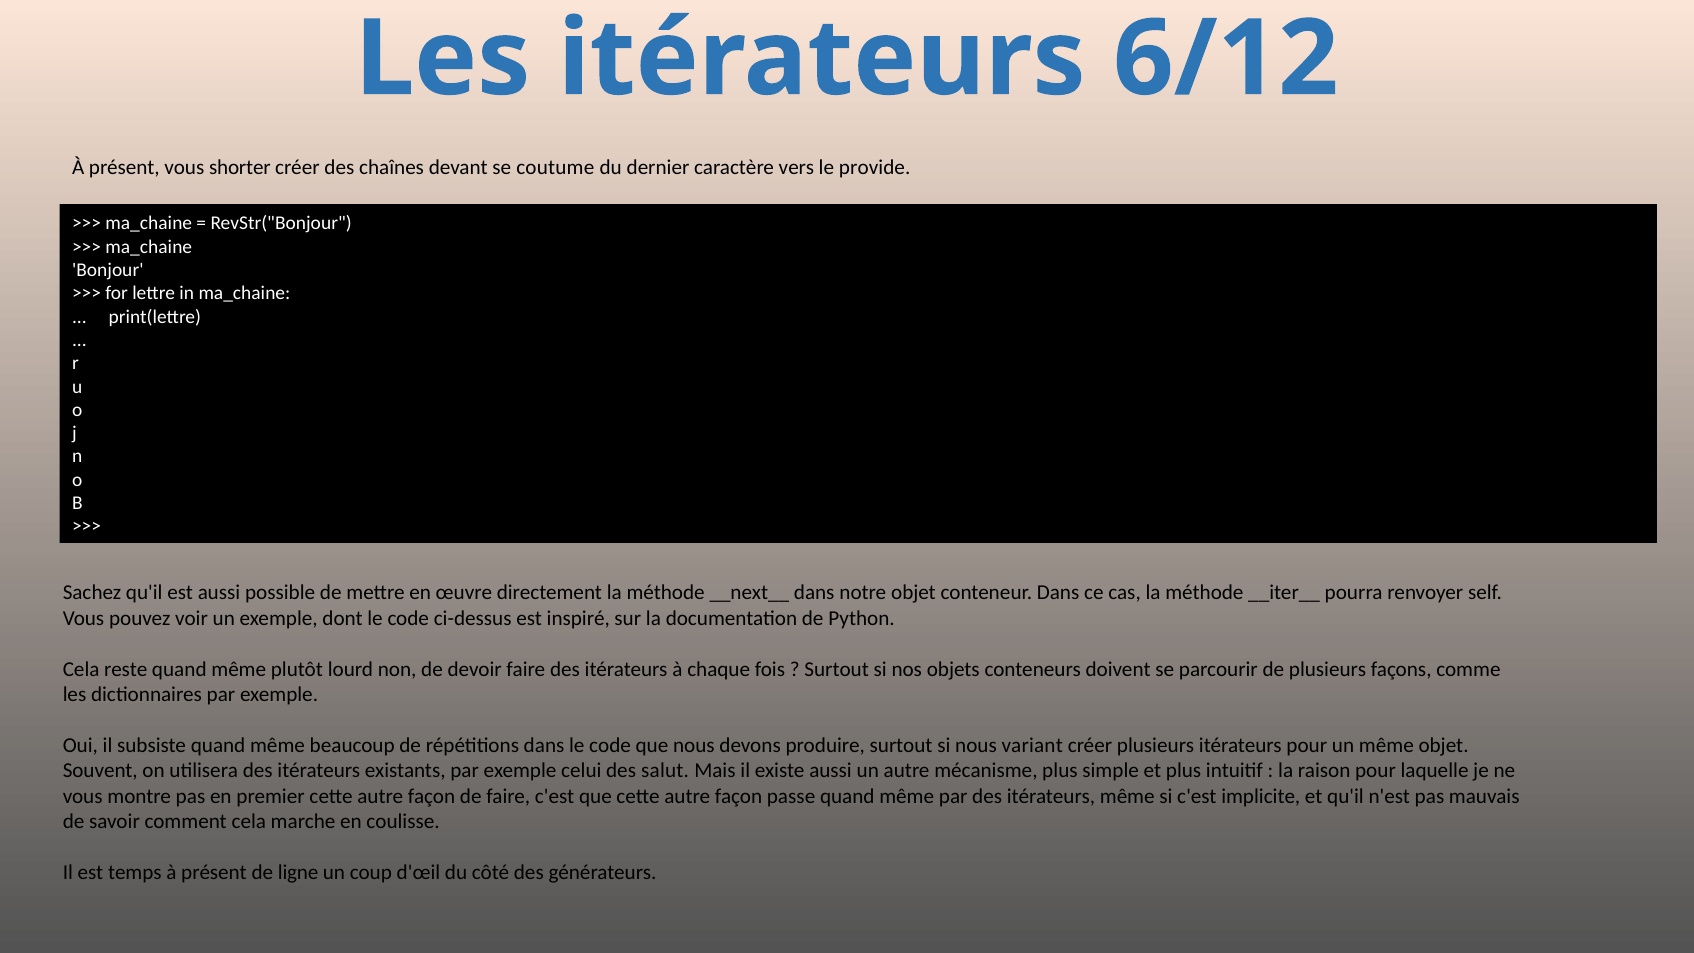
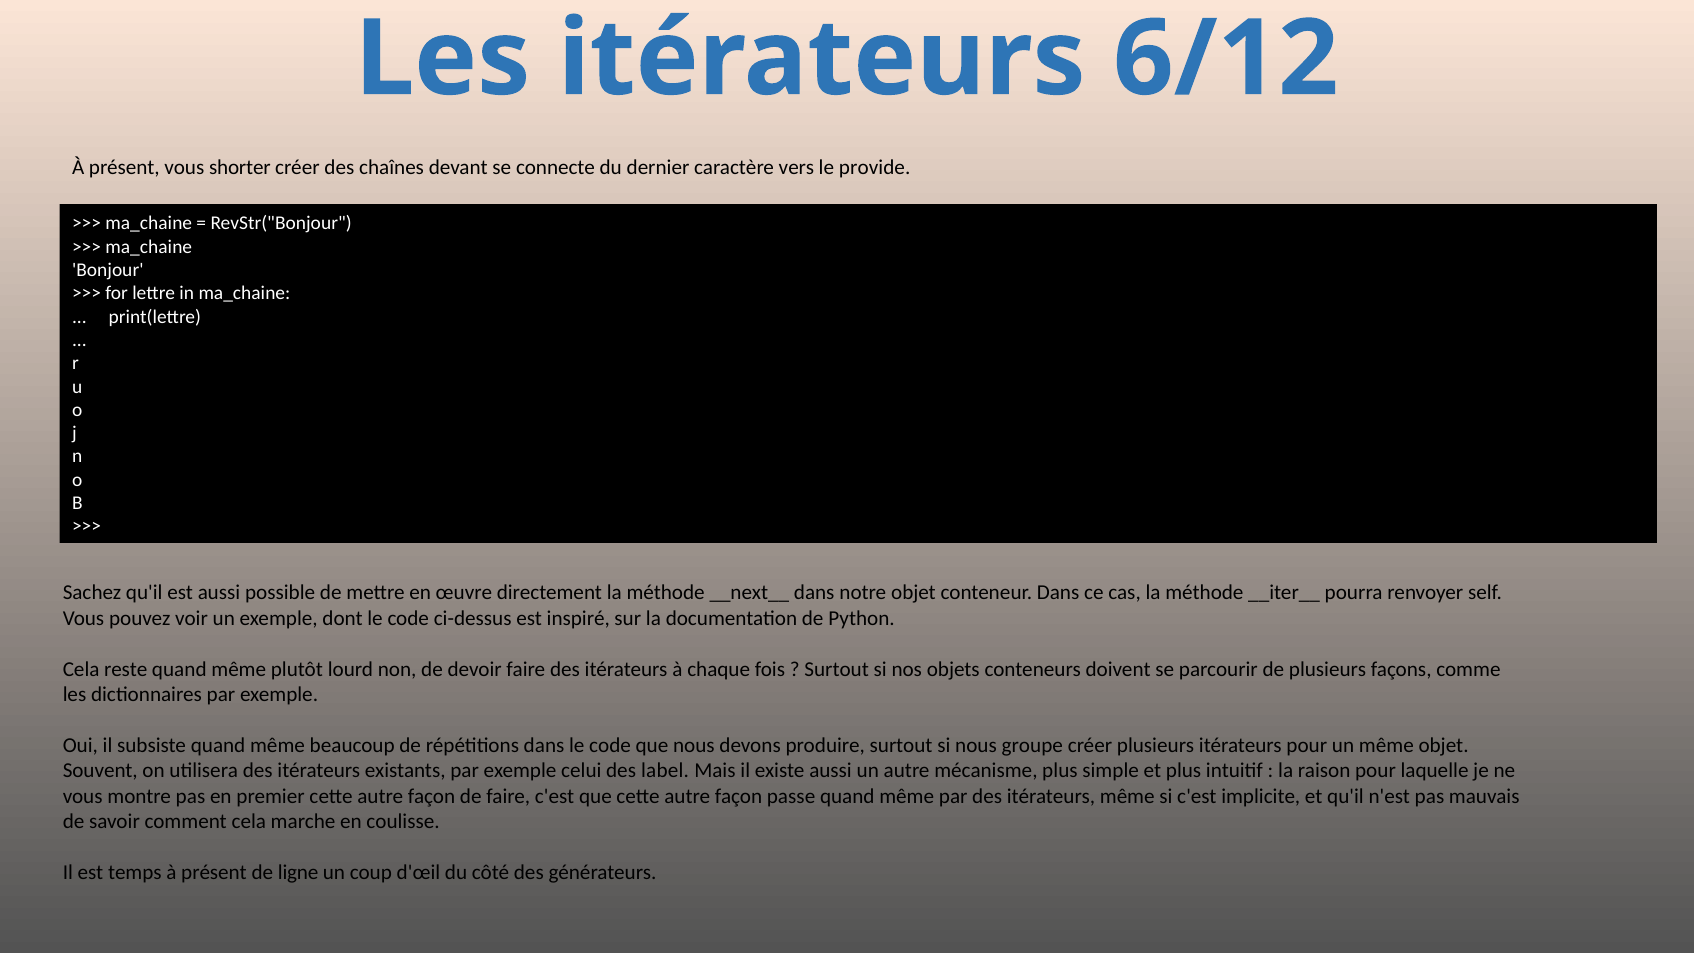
coutume: coutume -> connecte (555, 167)
variant: variant -> groupe (1032, 745)
salut: salut -> label (665, 771)
